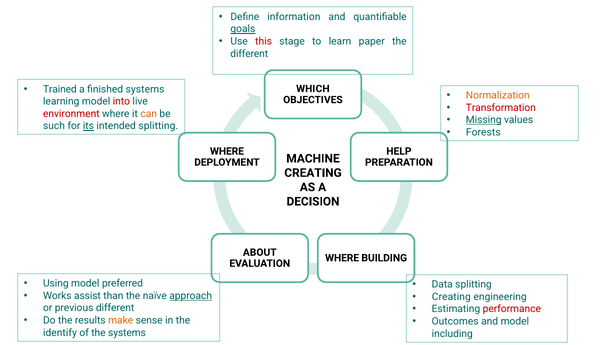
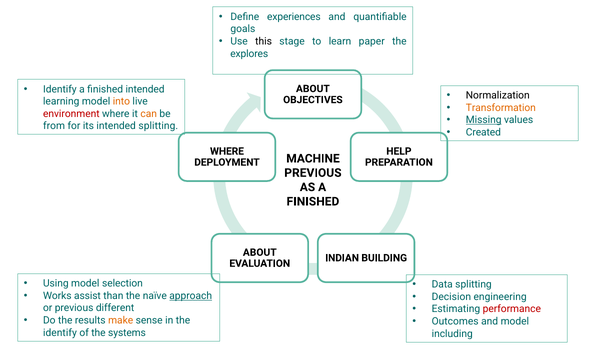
information: information -> experiences (294, 17)
goals underline: present -> none (243, 29)
this colour: red -> black (264, 41)
different: different -> explores (249, 54)
Trained: Trained -> Identify (60, 89)
finished systems: systems -> intended (145, 89)
WHICH: WHICH -> ABOUT (313, 89)
Normalization colour: orange -> black (498, 95)
into colour: red -> orange (121, 101)
Transformation colour: red -> orange (501, 108)
such: such -> from (54, 126)
its underline: present -> none (88, 126)
Forests: Forests -> Created (483, 132)
CREATING: CREATING -> PREVIOUS (313, 173)
DECISION: DECISION -> FINISHED (313, 201)
WHERE: WHERE -> INDIAN (342, 258)
preferred: preferred -> selection (122, 283)
Creating: Creating -> Decision (451, 297)
